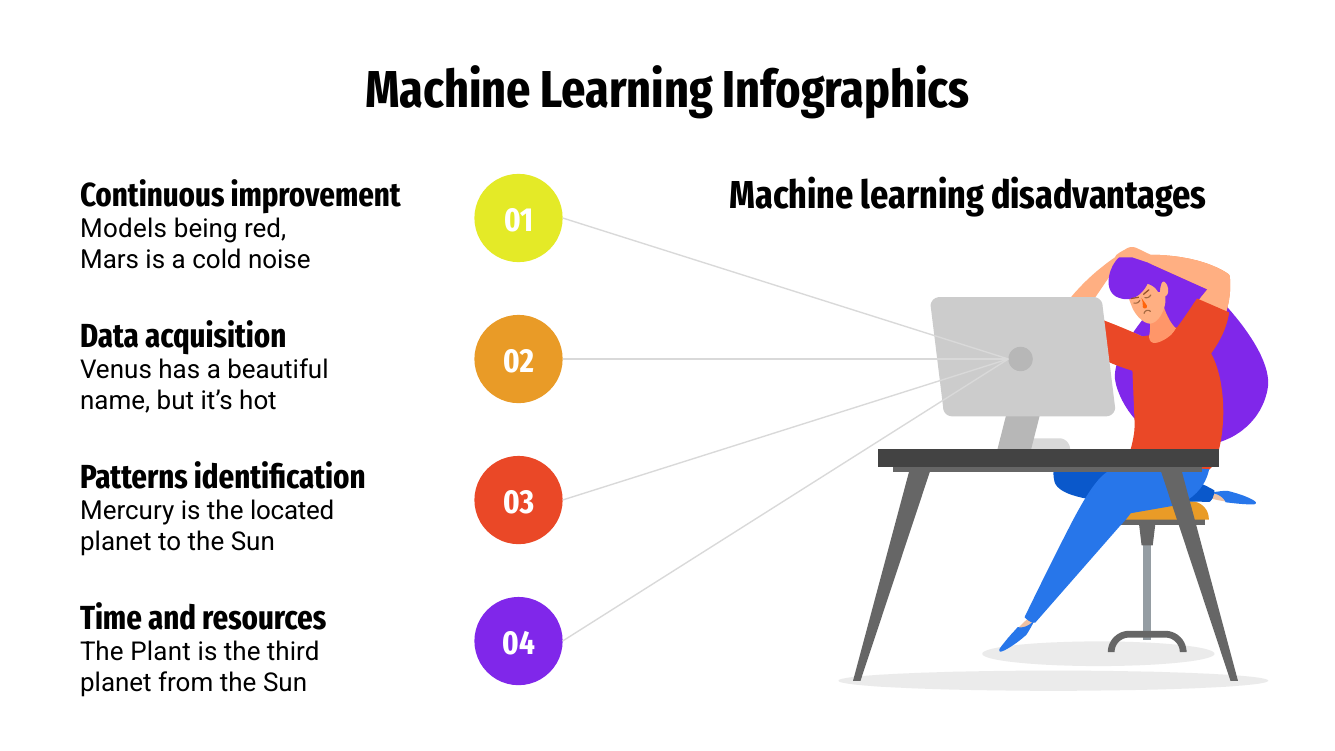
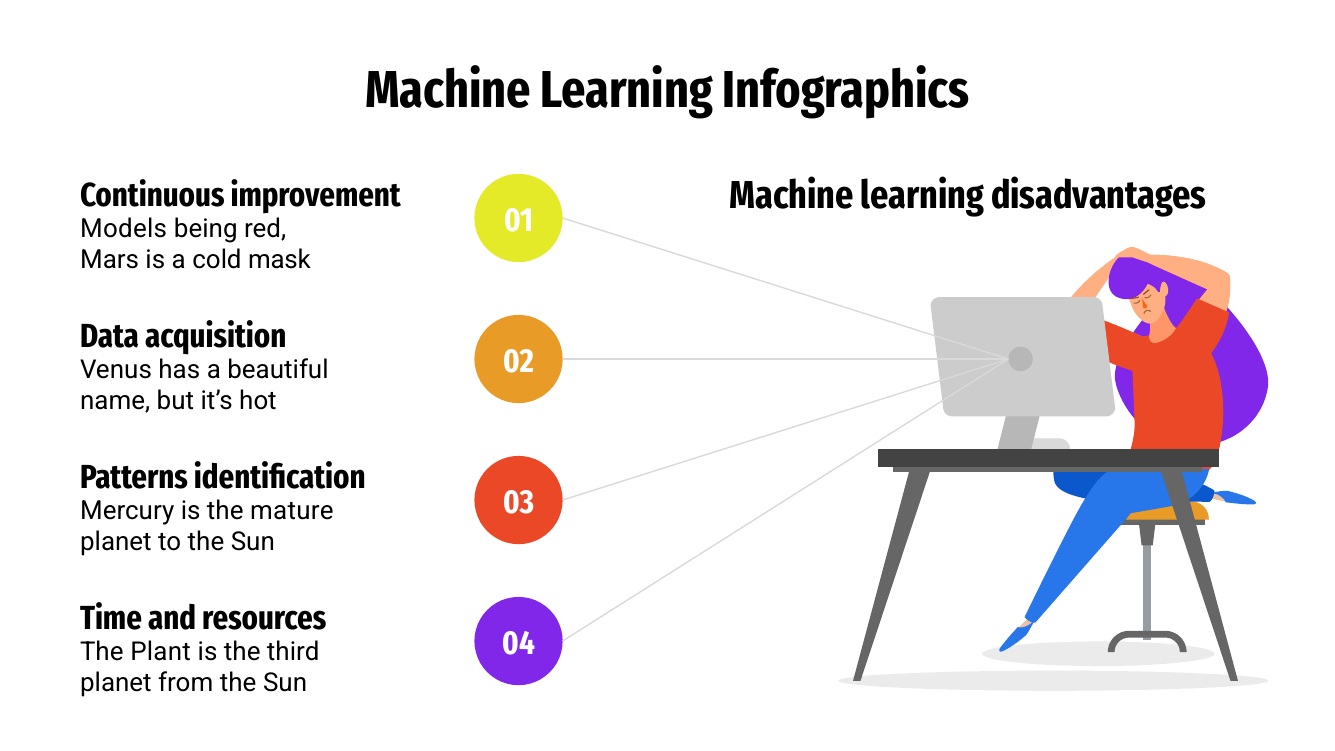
noise: noise -> mask (279, 260)
located: located -> mature (292, 511)
